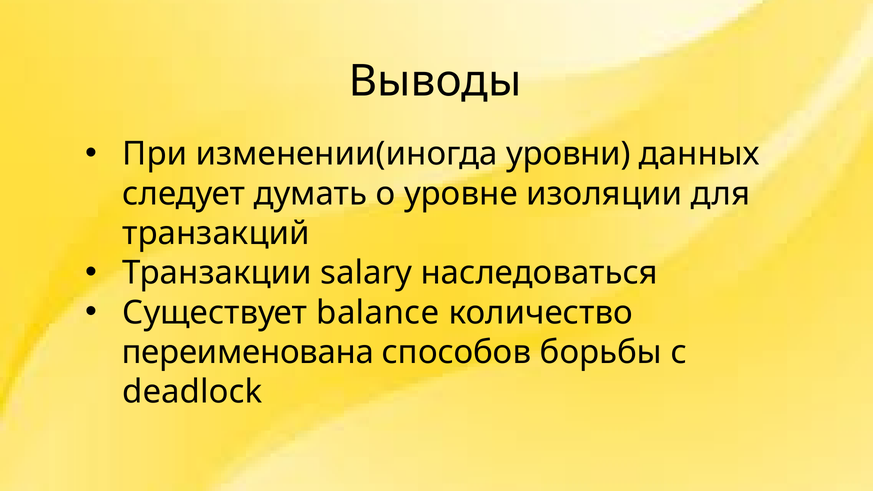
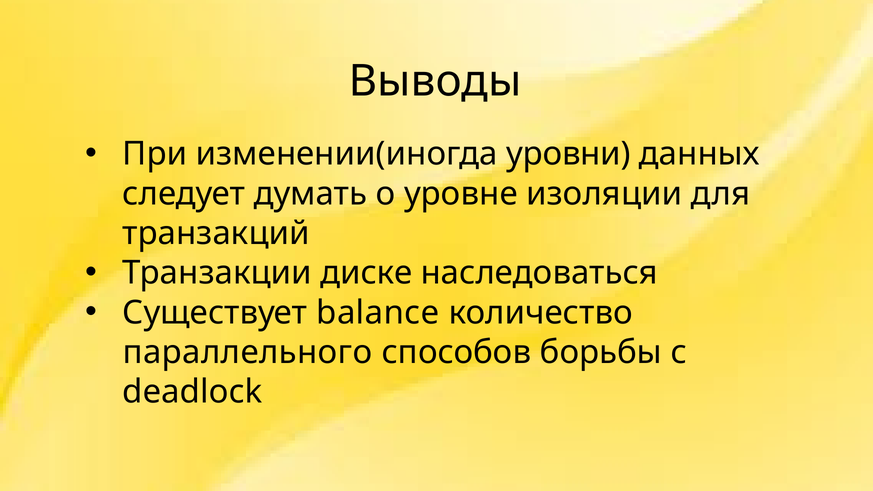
salary: salary -> диске (366, 273)
переименована: переименована -> параллельного (248, 352)
